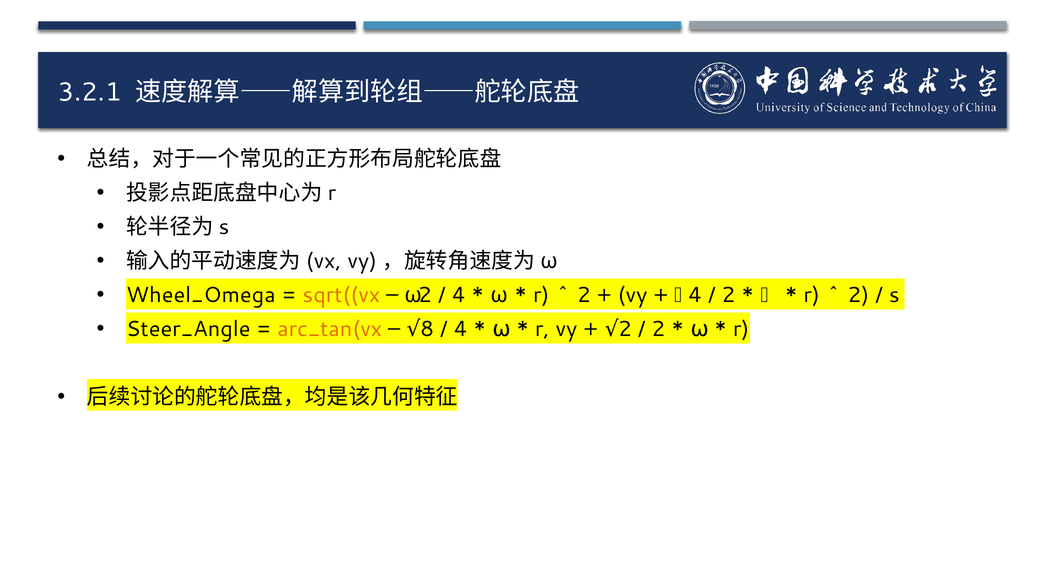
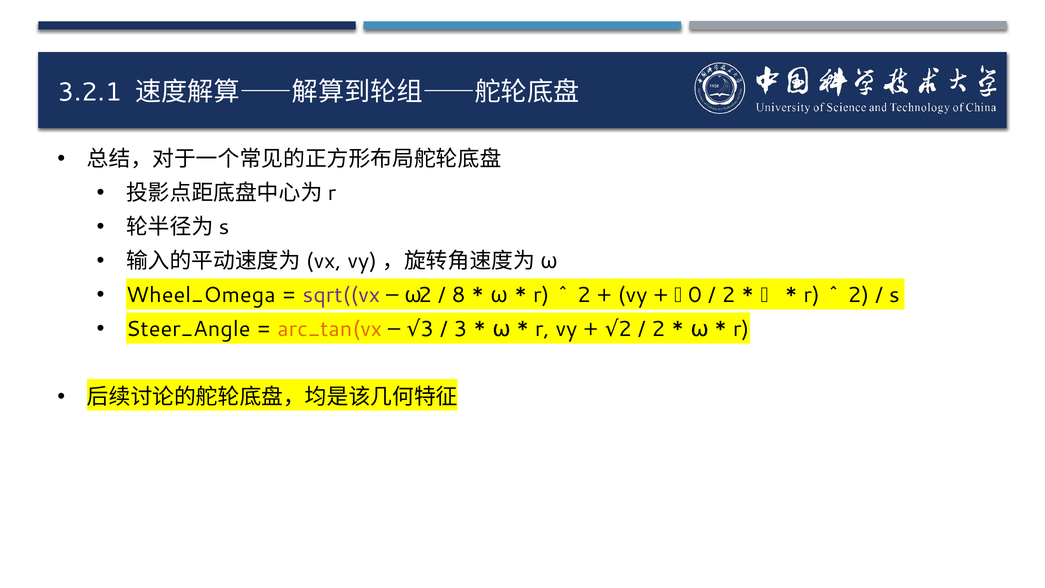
sqrt((vx colour: orange -> purple (341, 295)
4: 4 -> 8 (459, 295)
4: 4 -> 0 (695, 295)
8: 8 -> 3 (427, 329)
4: 4 -> 3 (460, 329)
